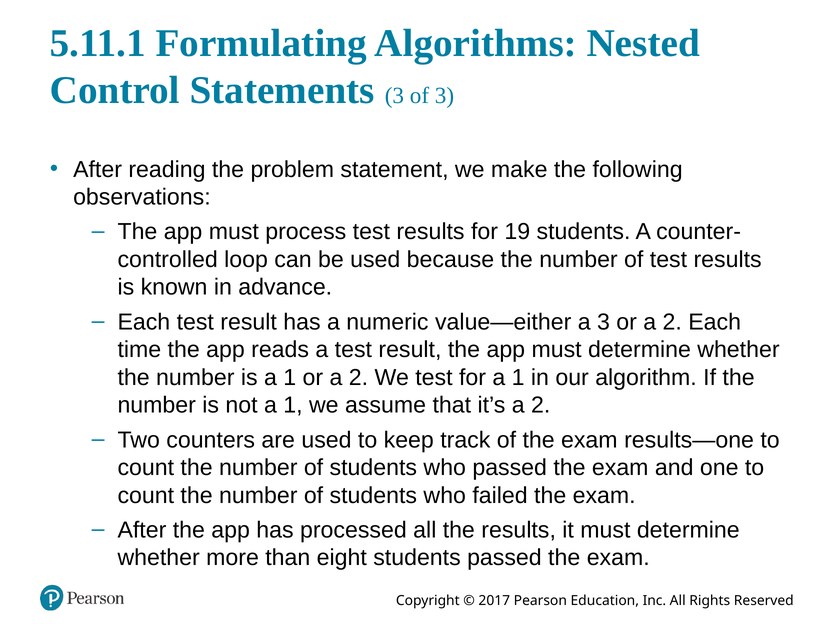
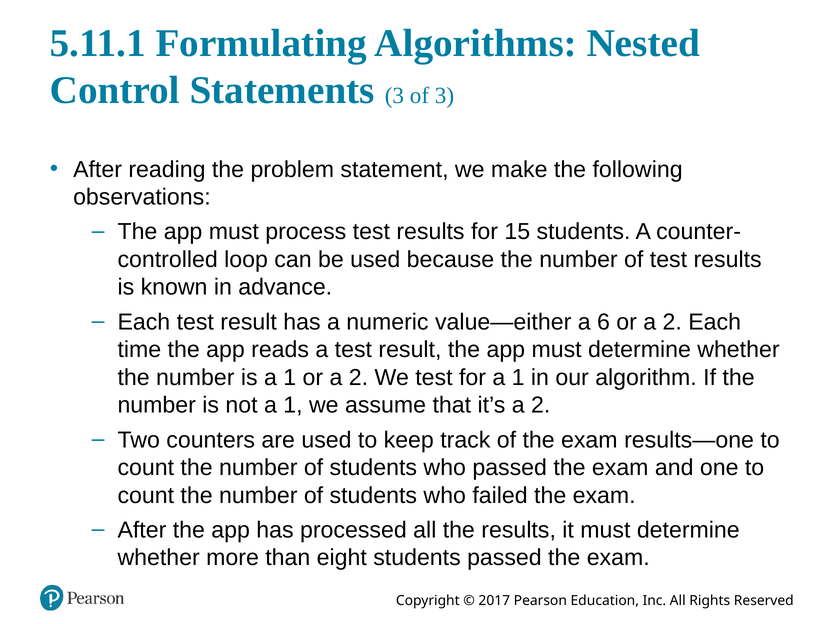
19: 19 -> 15 (517, 232)
a 3: 3 -> 6 (604, 322)
